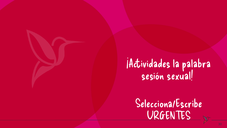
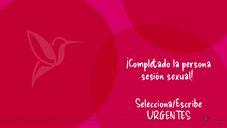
¡Actividades: ¡Actividades -> ¡Completado (148, 63)
palabra: palabra -> persona (197, 63)
